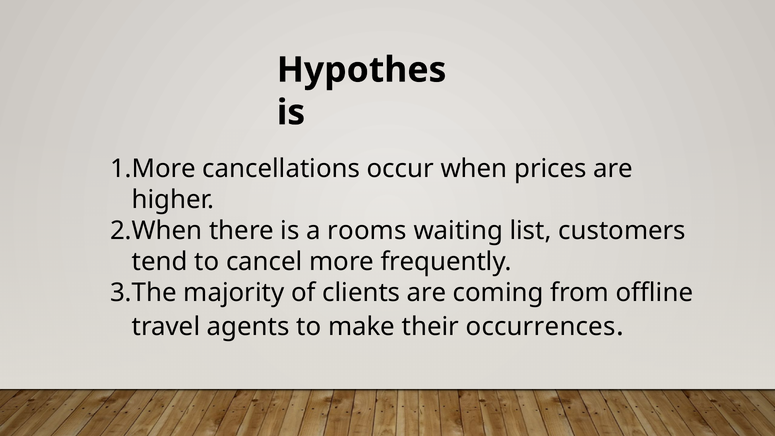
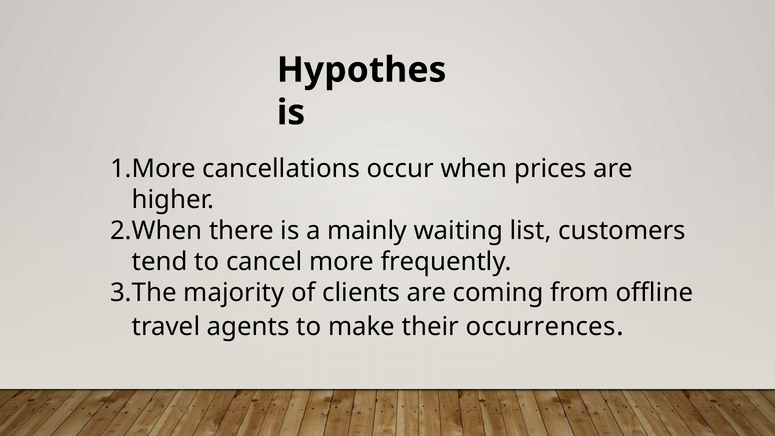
rooms: rooms -> mainly (367, 230)
